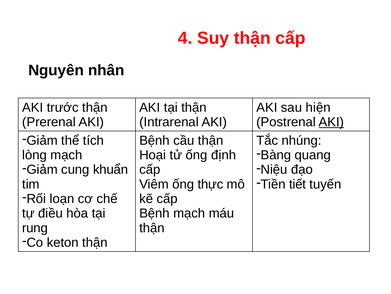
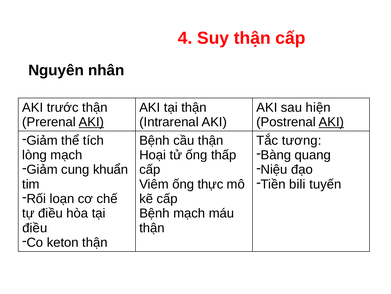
AKI underline: none -> present (91, 122)
nhúng: nhúng -> tương (302, 140)
định: định -> thấp (224, 155)
tiết: tiết -> bili (297, 184)
rung: rung -> điều (35, 227)
